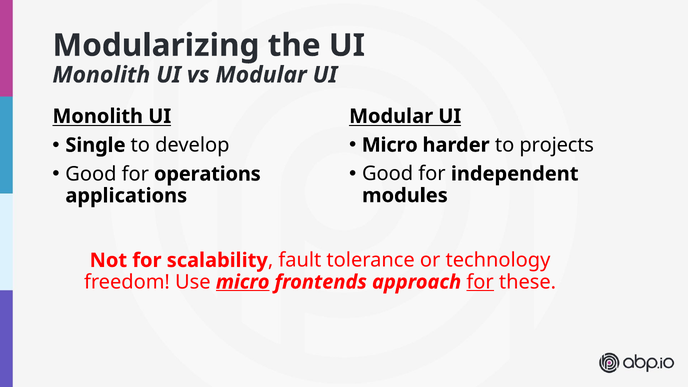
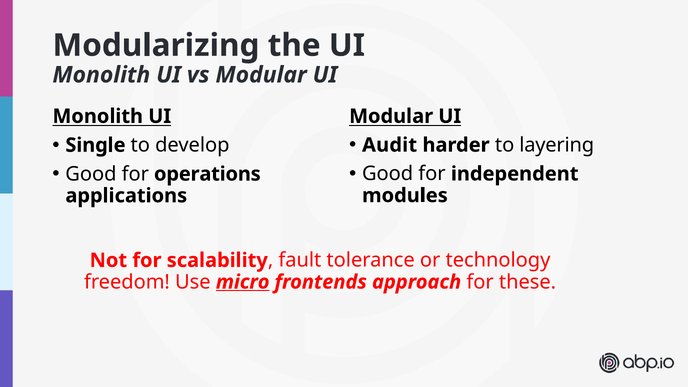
Micro: Micro -> Audit (390, 145)
projects: projects -> layering (557, 145)
for underline: present -> none (480, 282)
